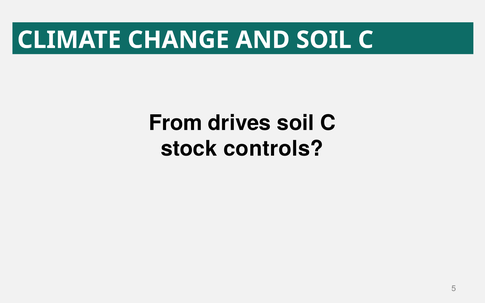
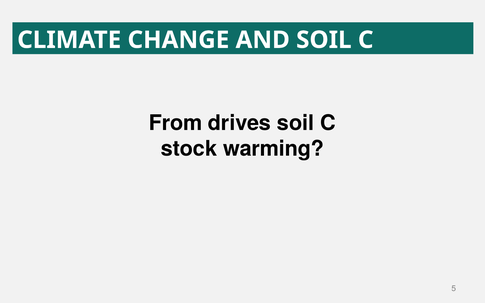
controls: controls -> warming (274, 149)
